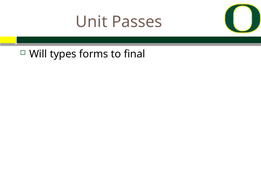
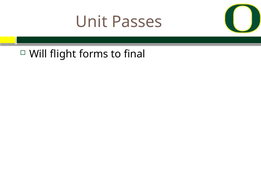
types: types -> flight (63, 54)
